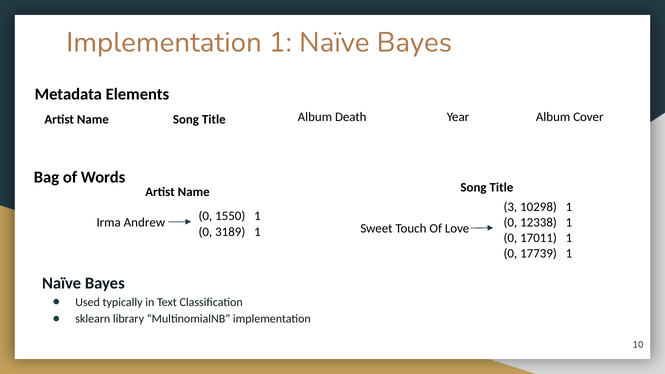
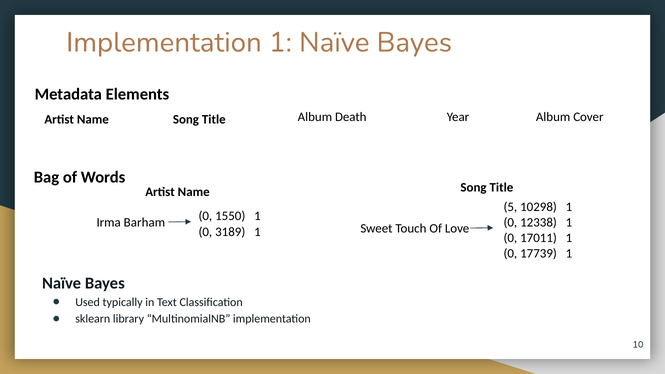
3: 3 -> 5 (510, 207)
Andrew: Andrew -> Barham (144, 222)
